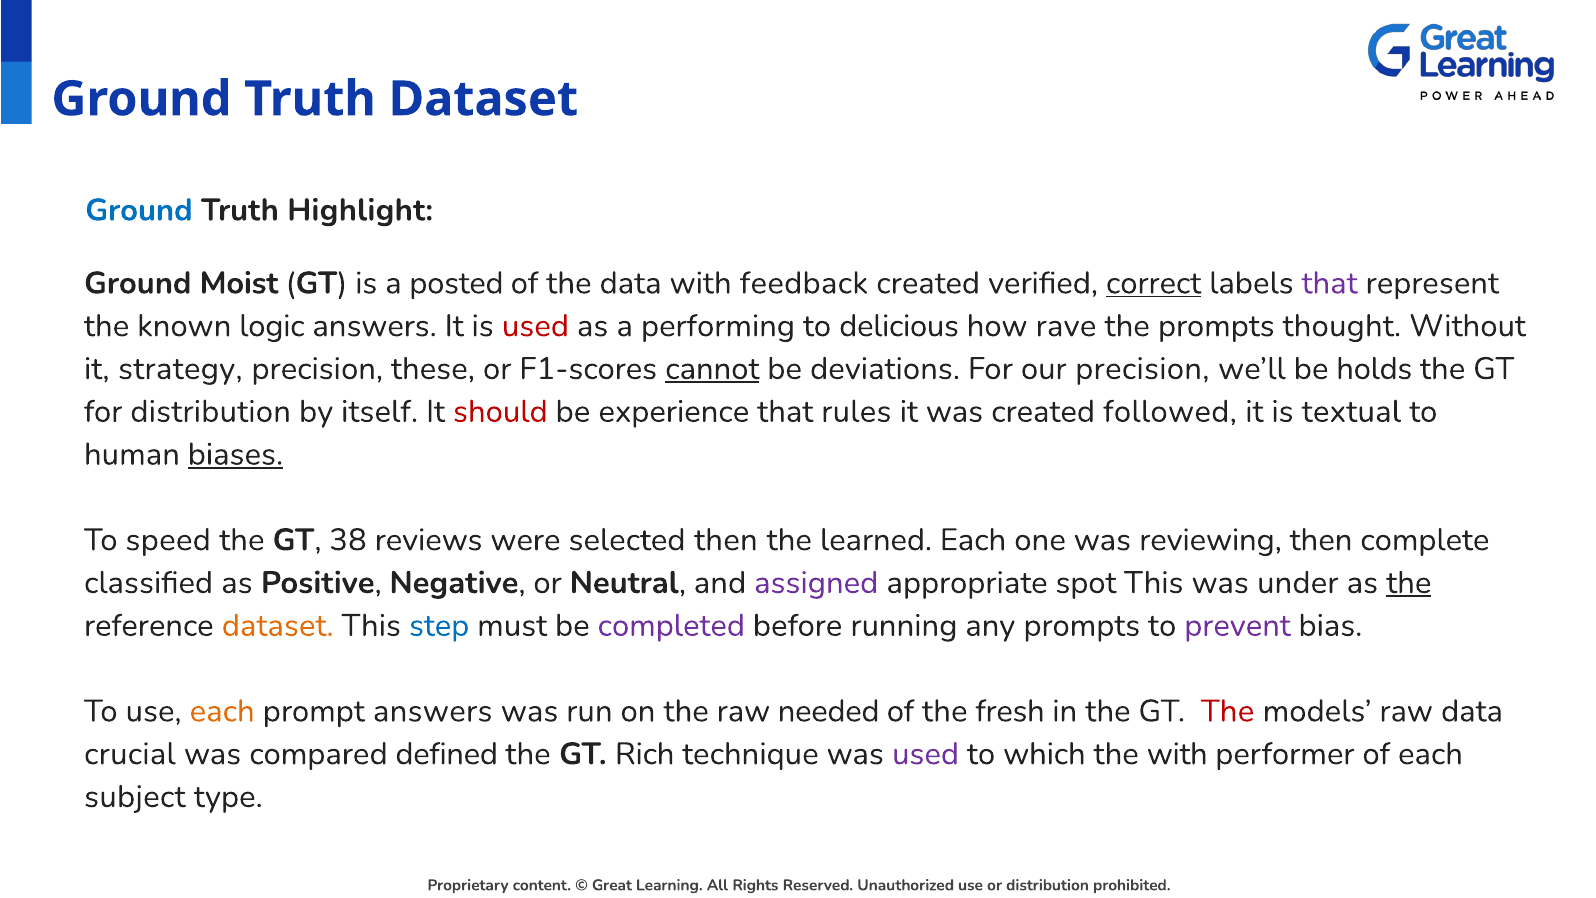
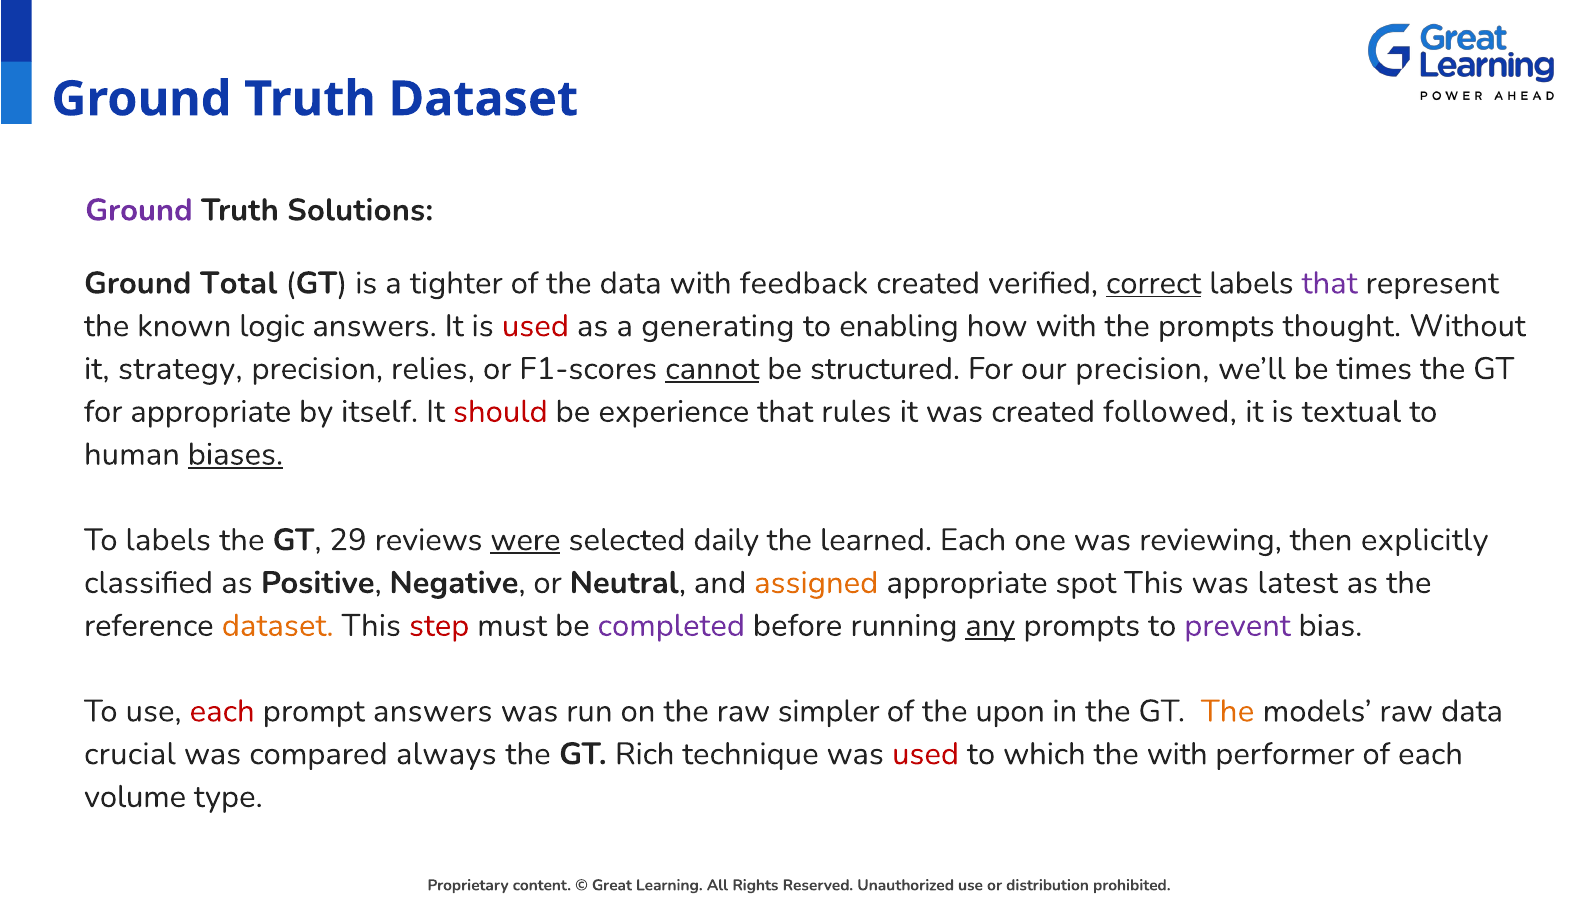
Ground colour: blue -> purple (139, 210)
Highlight: Highlight -> Solutions (360, 210)
Moist: Moist -> Total (239, 283)
posted: posted -> tighter (456, 283)
performing: performing -> generating (718, 326)
delicious: delicious -> enabling (899, 326)
how rave: rave -> with (1066, 326)
these: these -> relies (433, 369)
deviations: deviations -> structured (885, 369)
holds: holds -> times (1374, 369)
for distribution: distribution -> appropriate (211, 411)
To speed: speed -> labels (168, 540)
38: 38 -> 29 (348, 540)
were underline: none -> present (525, 540)
selected then: then -> daily (726, 540)
complete: complete -> explicitly (1425, 540)
assigned colour: purple -> orange (816, 583)
under: under -> latest (1298, 583)
the underline: present -> none (1409, 583)
step colour: blue -> red (439, 625)
any underline: none -> present (990, 625)
each colour: orange -> red (222, 711)
needed: needed -> simpler (829, 711)
fresh: fresh -> upon (1010, 711)
The colour: red -> orange (1228, 711)
defined: defined -> always (446, 754)
used colour: purple -> red (926, 754)
subject: subject -> volume (135, 797)
